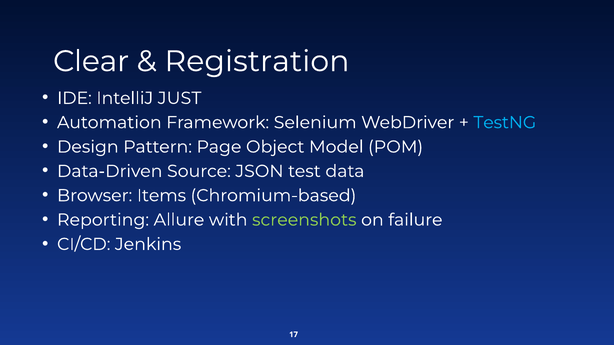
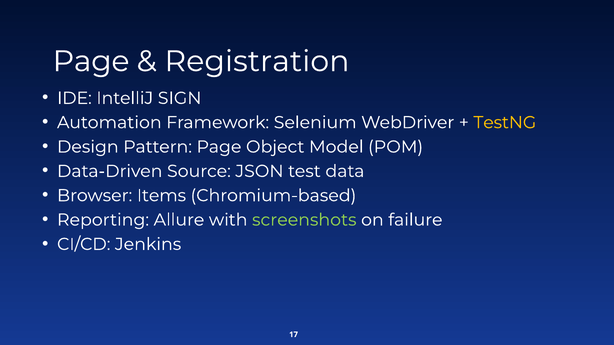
Clear: Clear -> Page (91, 61)
JUST: JUST -> SIGN (180, 98)
TestNG colour: light blue -> yellow (505, 123)
